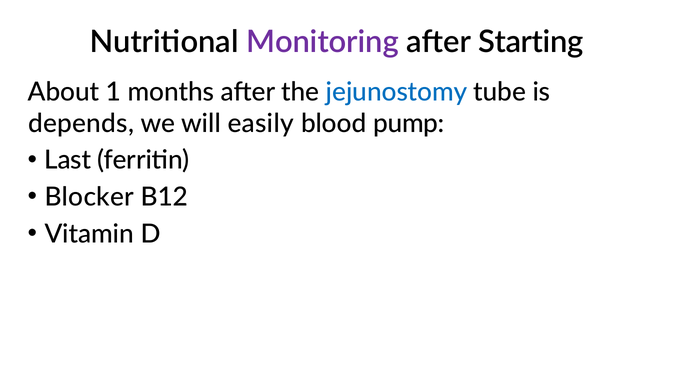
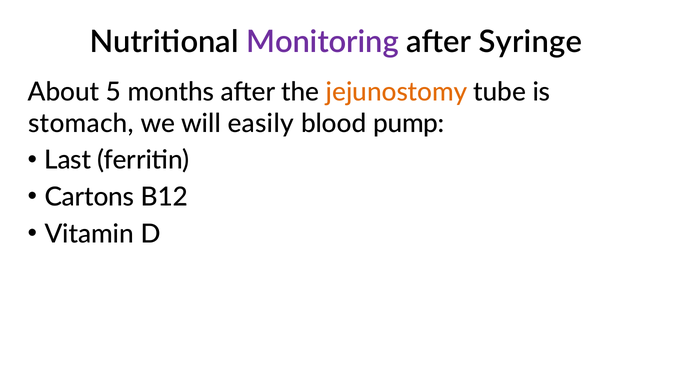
Starting: Starting -> Syringe (530, 42)
1: 1 -> 5 (113, 92)
jejunostomy colour: blue -> orange (397, 92)
depends: depends -> stomach (81, 123)
Blocker: Blocker -> Cartons (89, 197)
